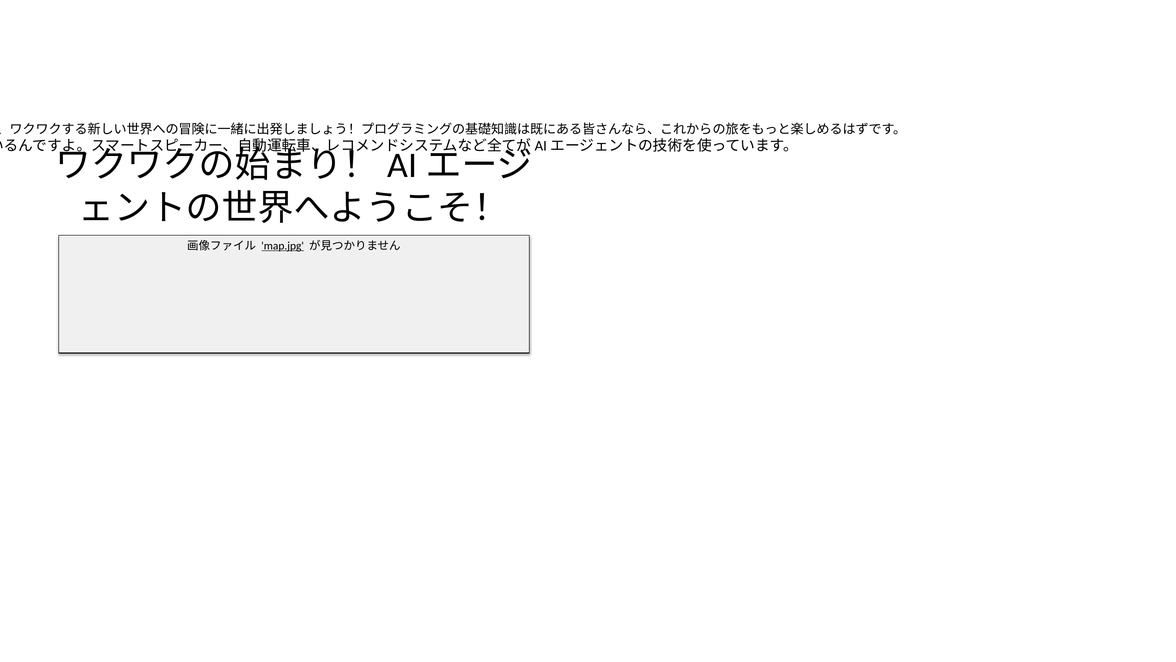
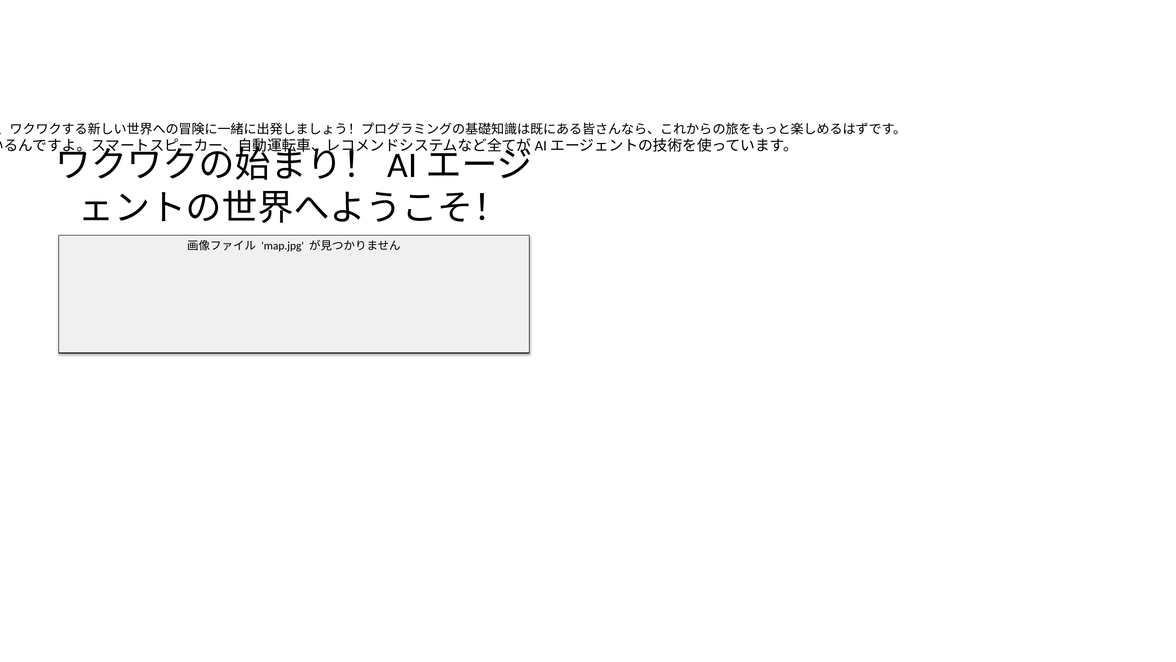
map.jpg underline: present -> none (283, 246)
